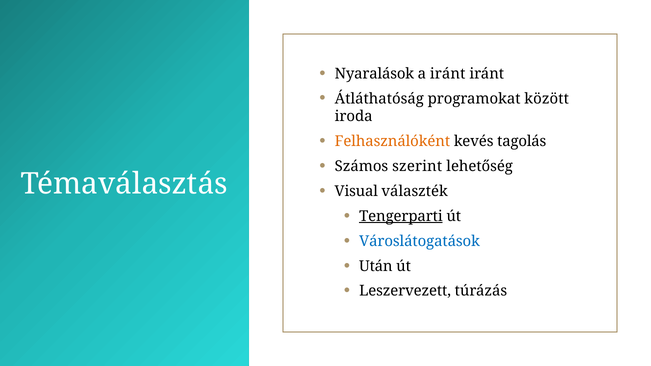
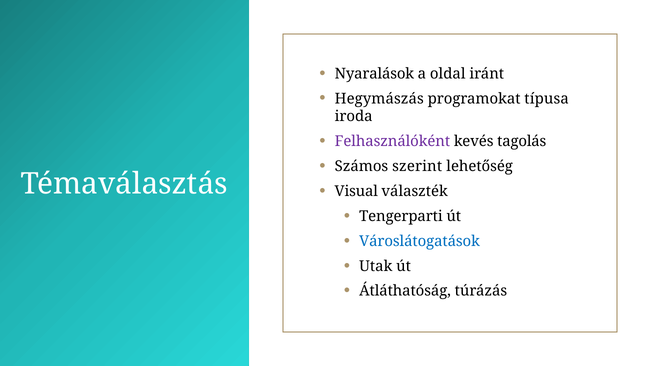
a iránt: iránt -> oldal (448, 74)
Átláthatóság: Átláthatóság -> Hegymászás (379, 99)
között: között -> típusa (547, 99)
Felhasználóként colour: orange -> purple (392, 141)
Tengerparti underline: present -> none (401, 216)
Után: Után -> Utak (376, 266)
Leszervezett: Leszervezett -> Átláthatóság (405, 291)
